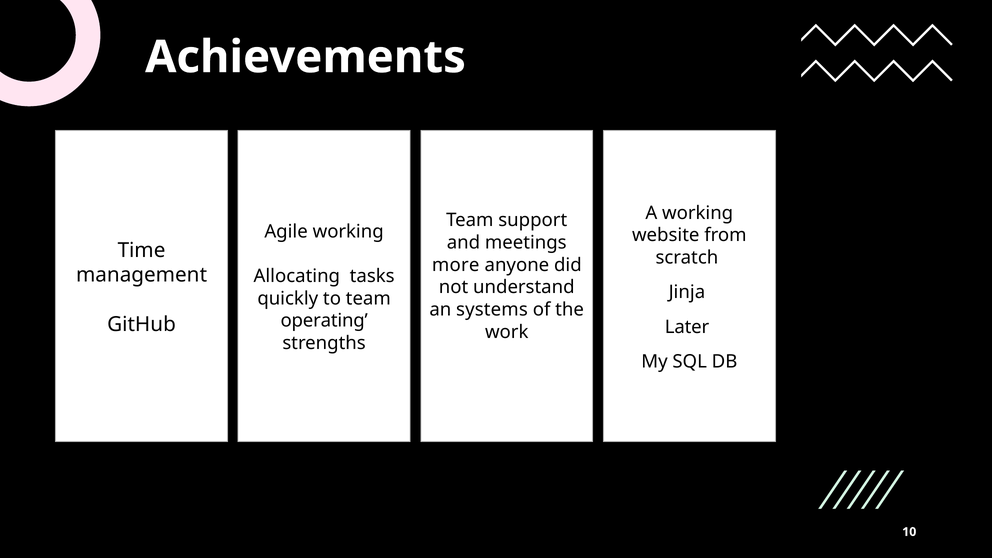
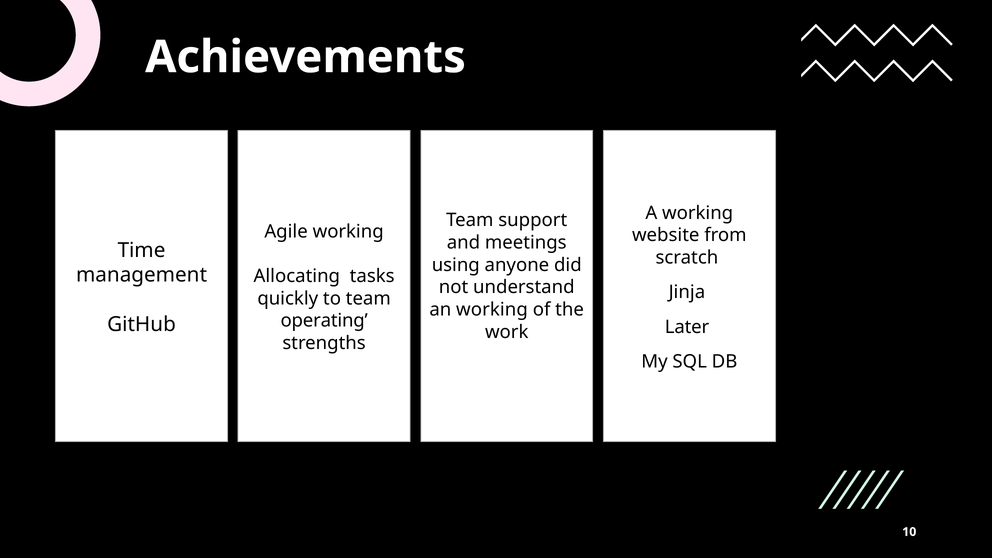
more: more -> using (456, 265)
an systems: systems -> working (492, 310)
